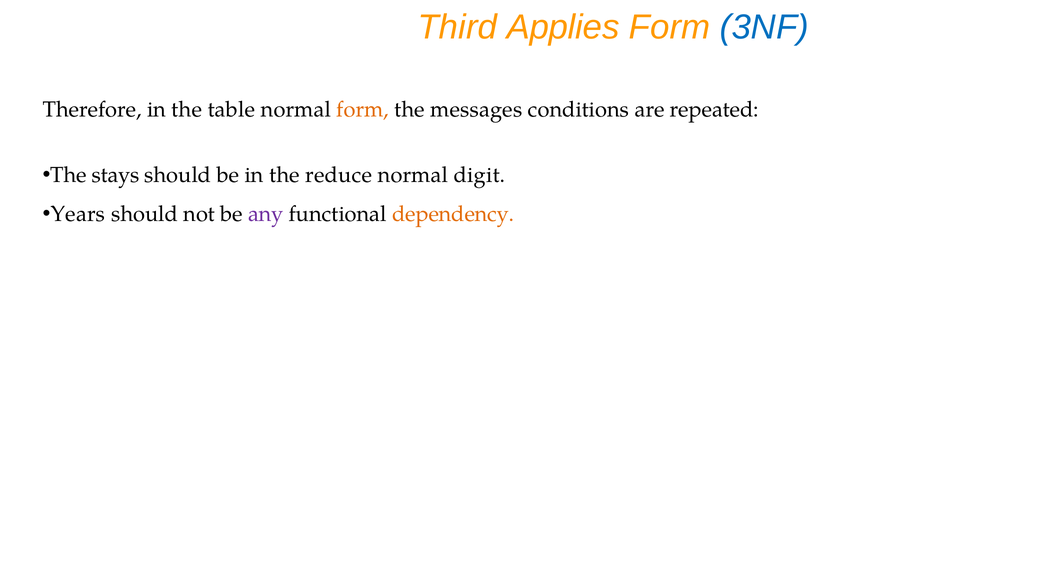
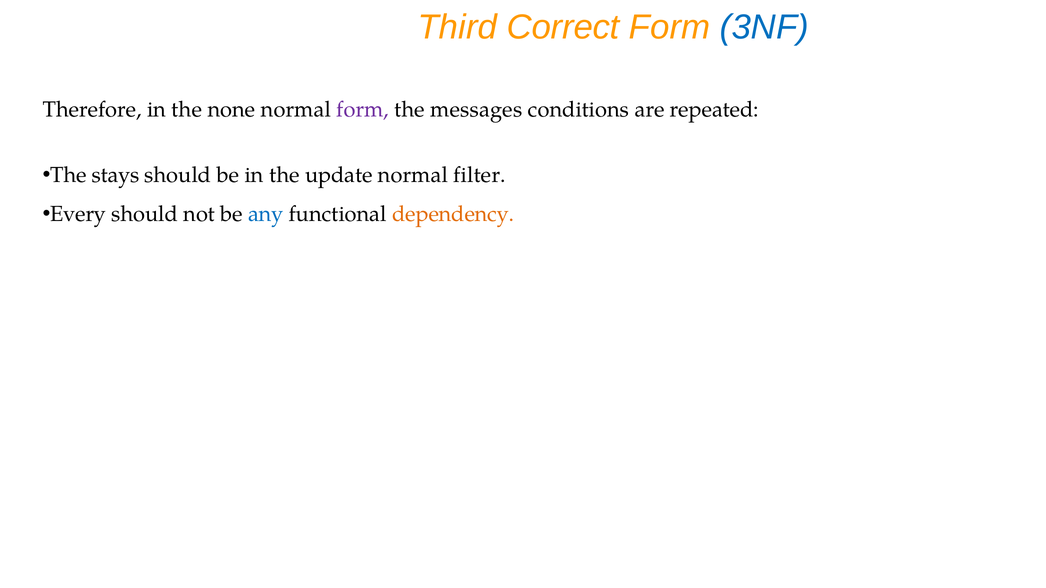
Applies: Applies -> Correct (563, 27)
table: table -> none (231, 110)
form colour: orange -> purple (363, 110)
reduce: reduce -> update (339, 175)
digit: digit -> filter (480, 175)
Years: Years -> Every (78, 214)
any colour: purple -> blue (266, 214)
